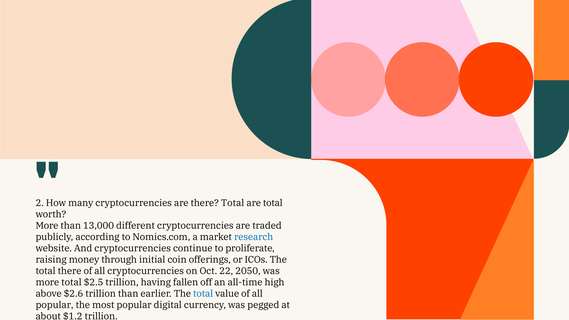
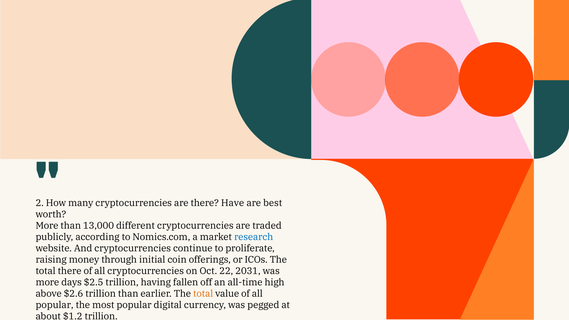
there Total: Total -> Have (233, 203)
are total: total -> best (273, 203)
2050: 2050 -> 2031 (248, 271)
more total: total -> days (72, 283)
total colour: blue -> orange (203, 294)
